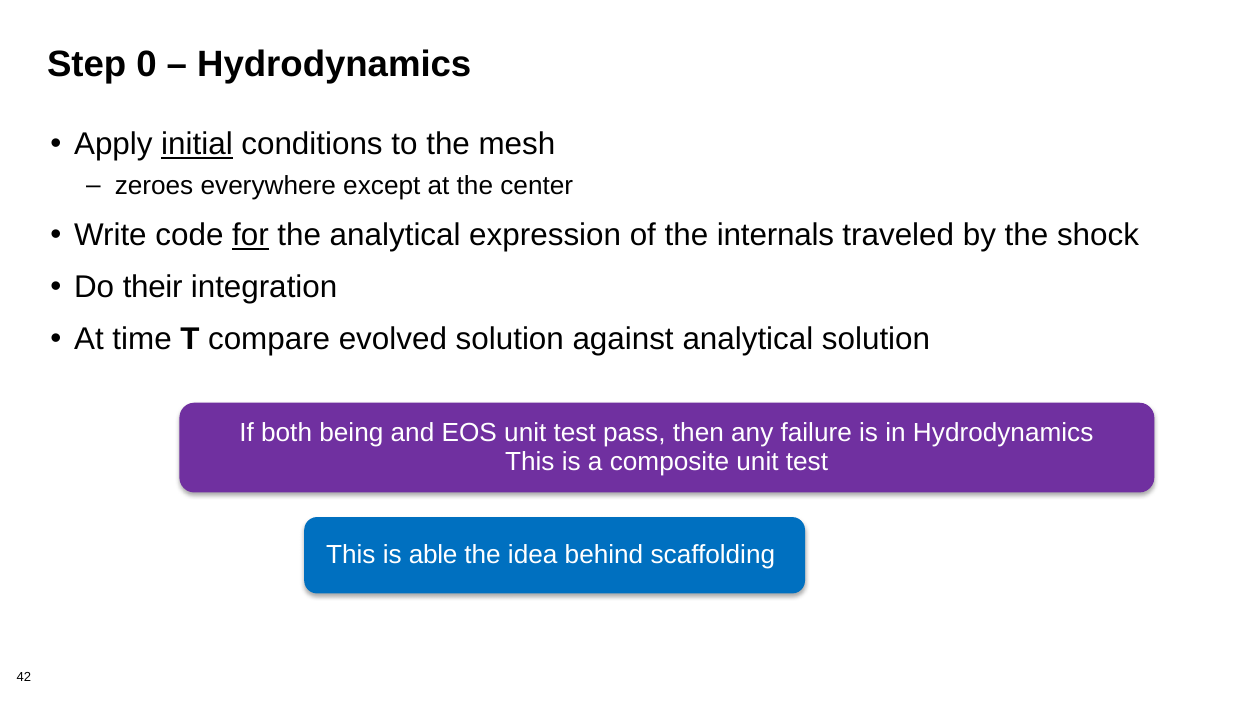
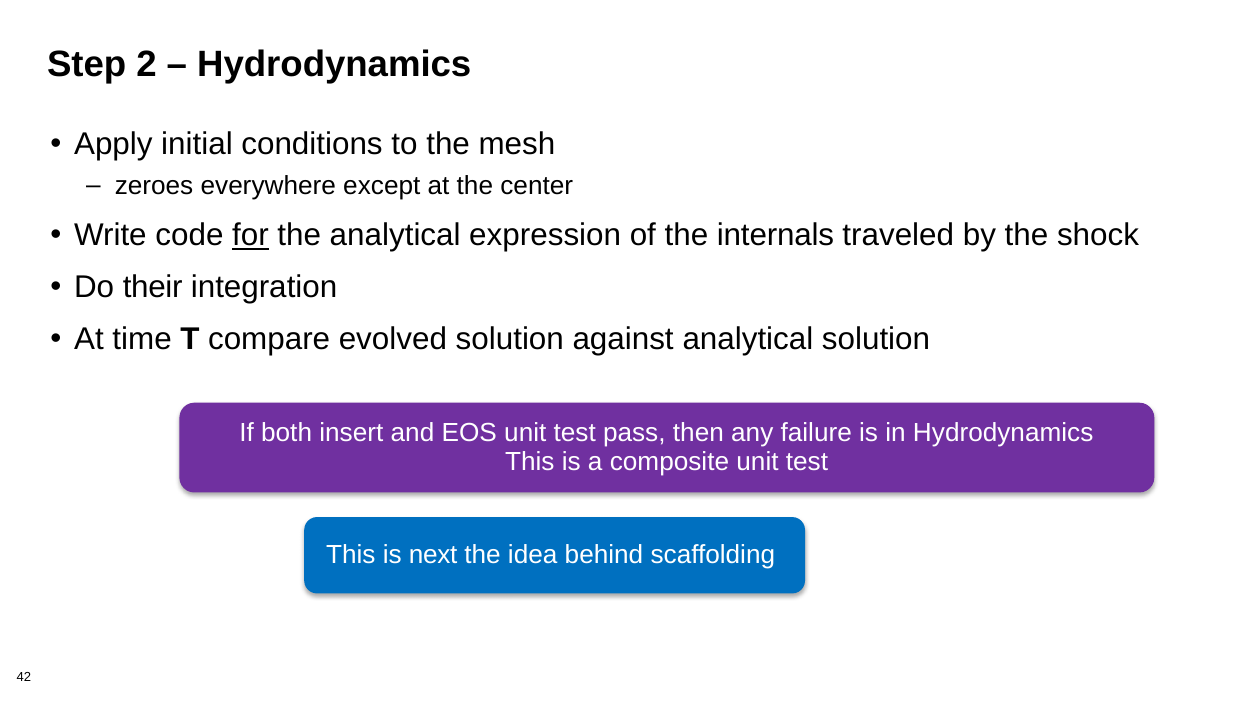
0: 0 -> 2 (146, 65)
initial underline: present -> none (197, 144)
being: being -> insert (351, 433)
able: able -> next (433, 555)
